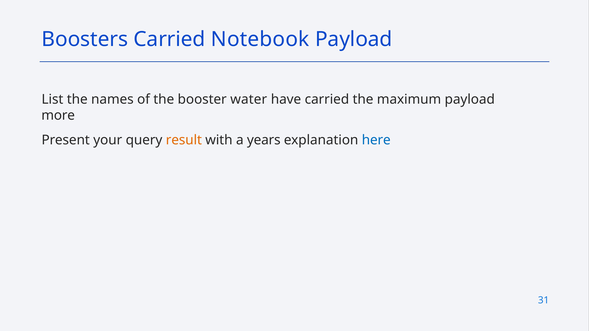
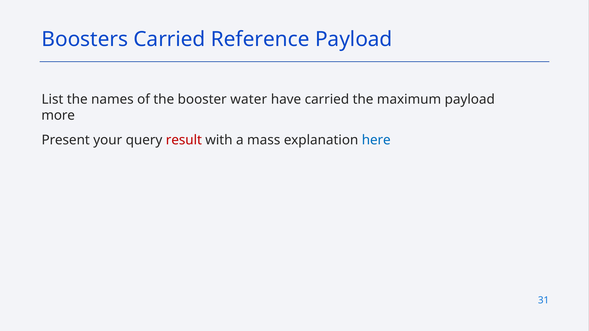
Notebook: Notebook -> Reference (260, 39)
result colour: orange -> red (184, 140)
years: years -> mass (264, 140)
